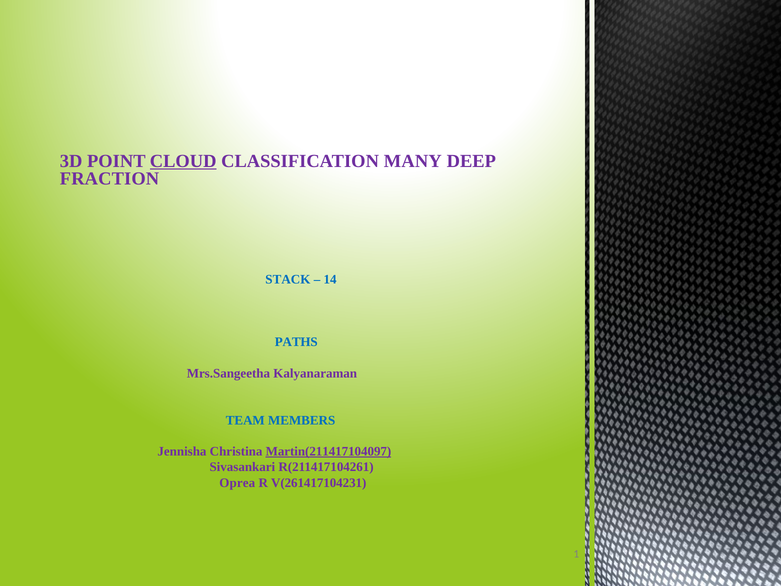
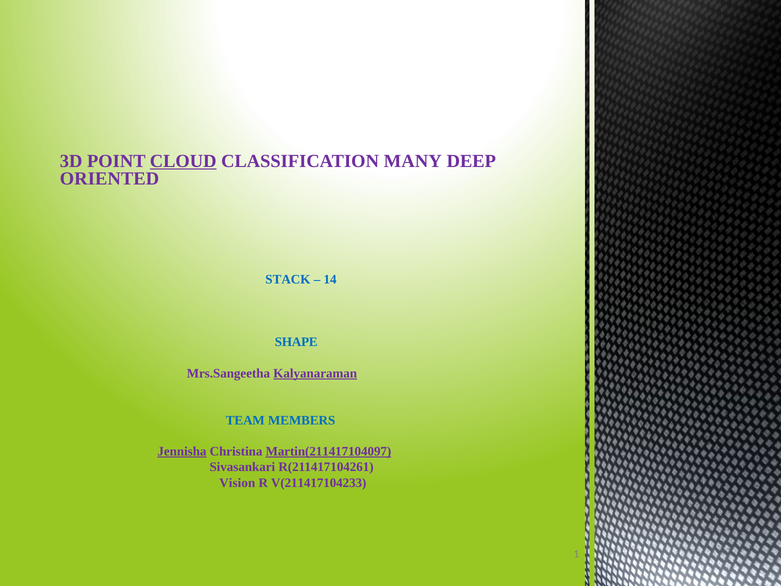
FRACTION: FRACTION -> ORIENTED (110, 179)
PATHS: PATHS -> SHAPE (296, 342)
Kalyanaraman underline: none -> present (315, 373)
Jennisha underline: none -> present (182, 451)
Oprea: Oprea -> Vision (237, 483)
V(261417104231: V(261417104231 -> V(211417104233 (319, 483)
